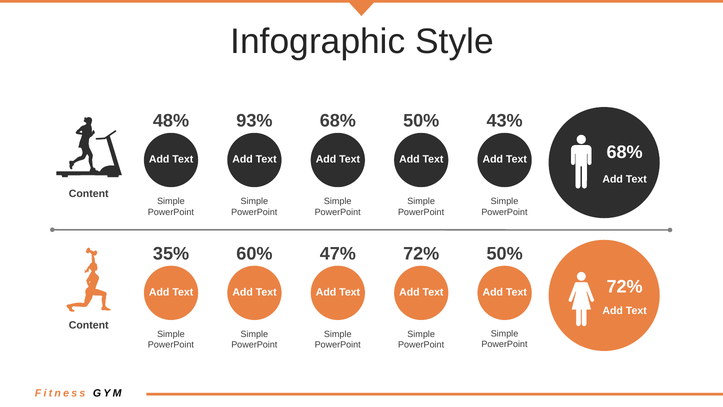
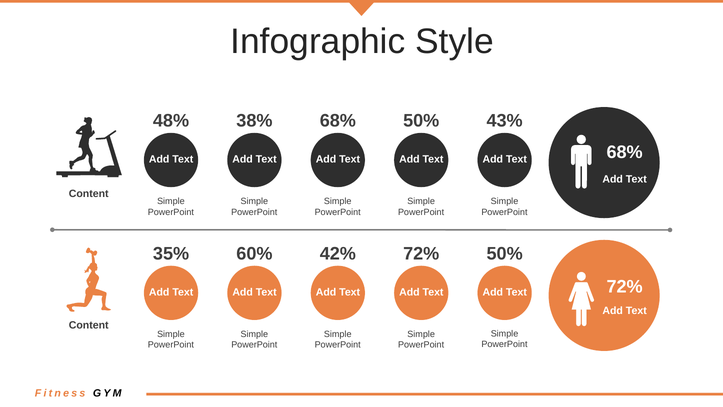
93%: 93% -> 38% (254, 121)
47%: 47% -> 42% (338, 254)
